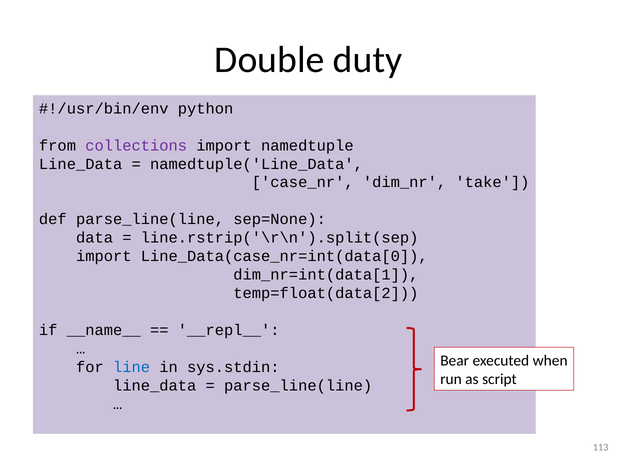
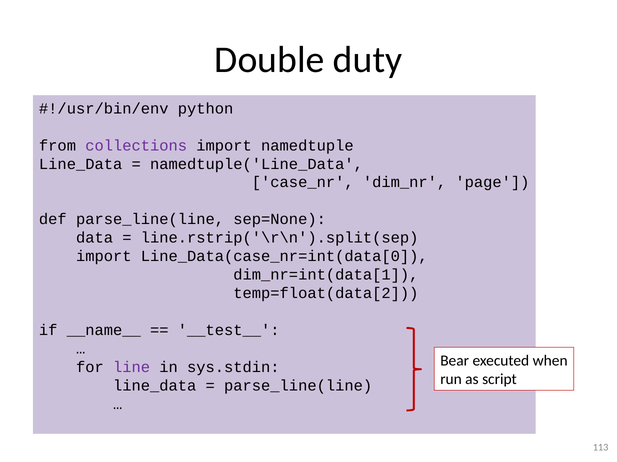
take: take -> page (492, 183)
__repl__: __repl__ -> __test__ (229, 331)
line colour: blue -> purple (132, 368)
